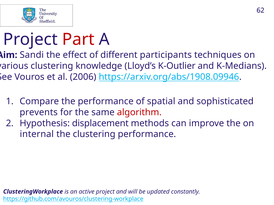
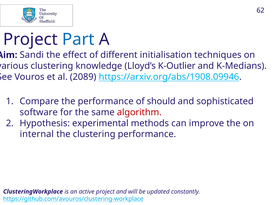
Part colour: red -> blue (78, 39)
participants: participants -> initialisation (166, 55)
2006: 2006 -> 2089 (83, 77)
spatial: spatial -> should (161, 102)
prevents: prevents -> software (39, 113)
displacement: displacement -> experimental (100, 123)
